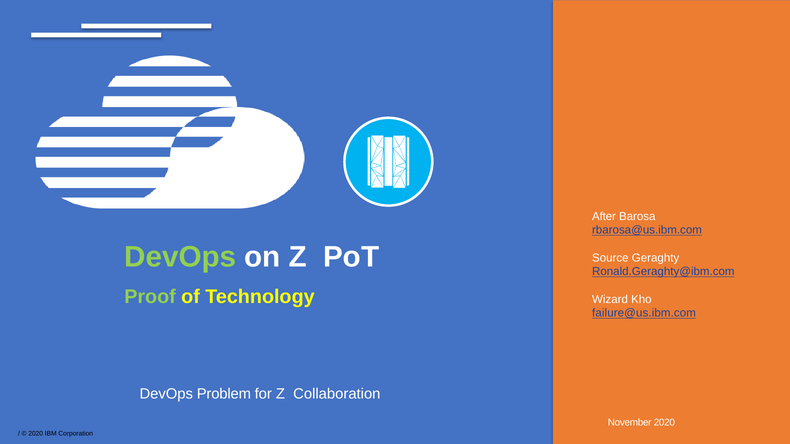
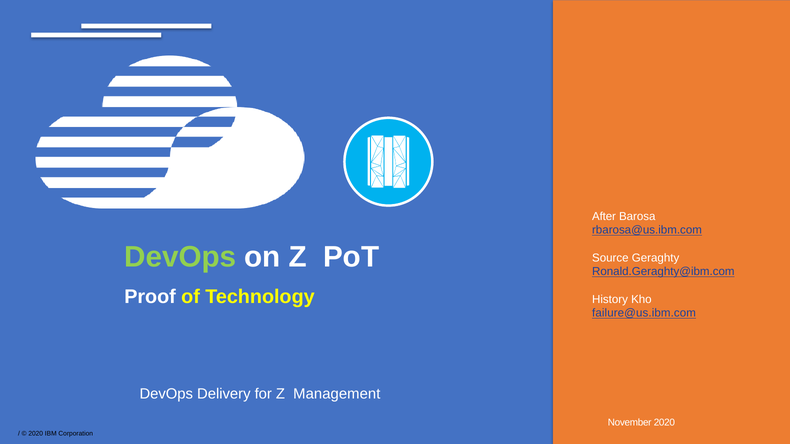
Proof colour: light green -> white (150, 297)
Wizard: Wizard -> History (610, 300)
Problem: Problem -> Delivery (224, 394)
Collaboration: Collaboration -> Management (337, 394)
